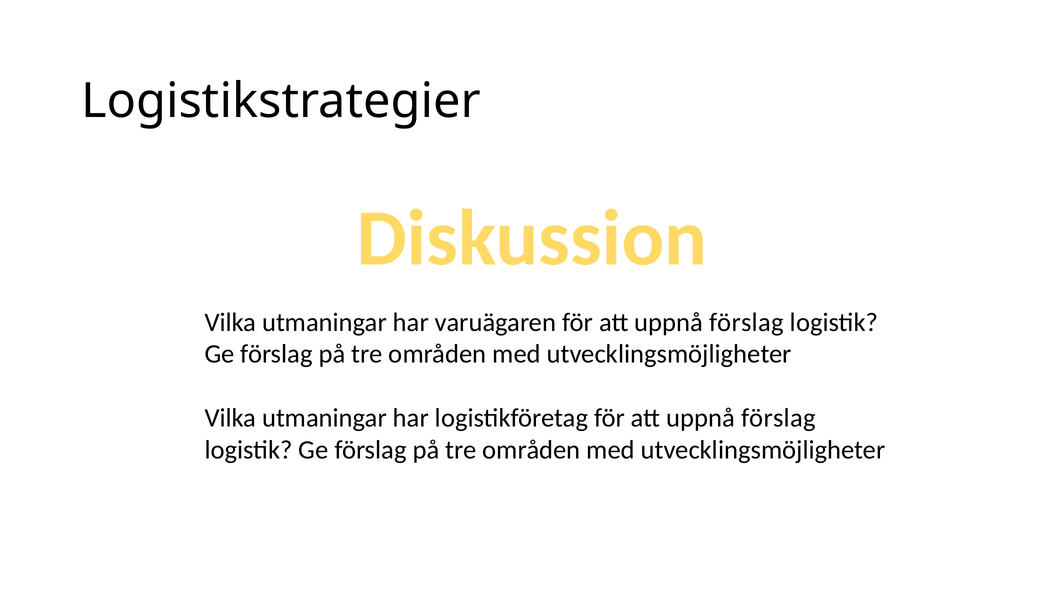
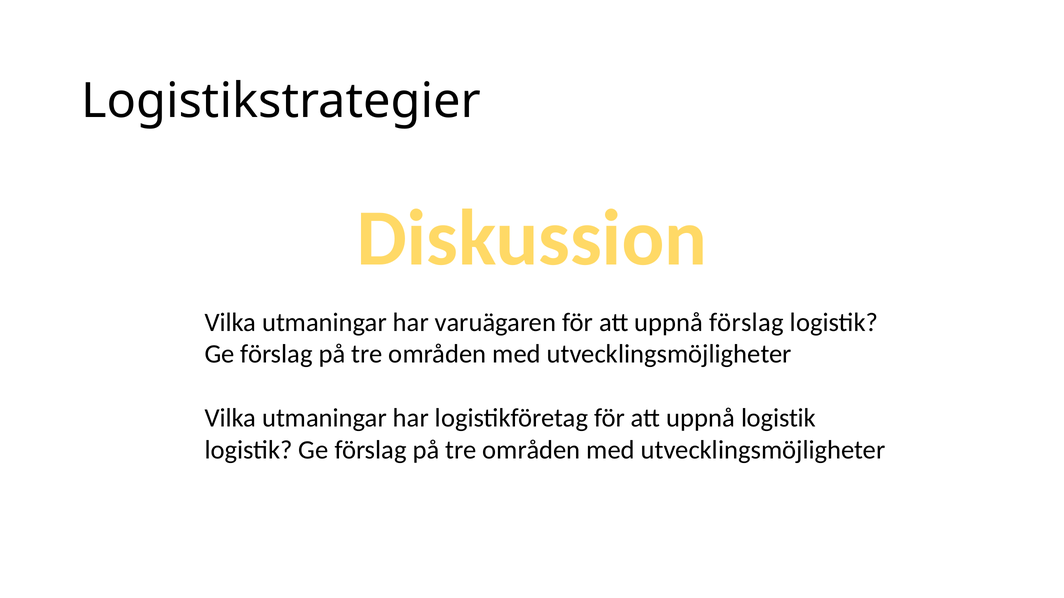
förslag: förslag -> logistik (779, 418)
